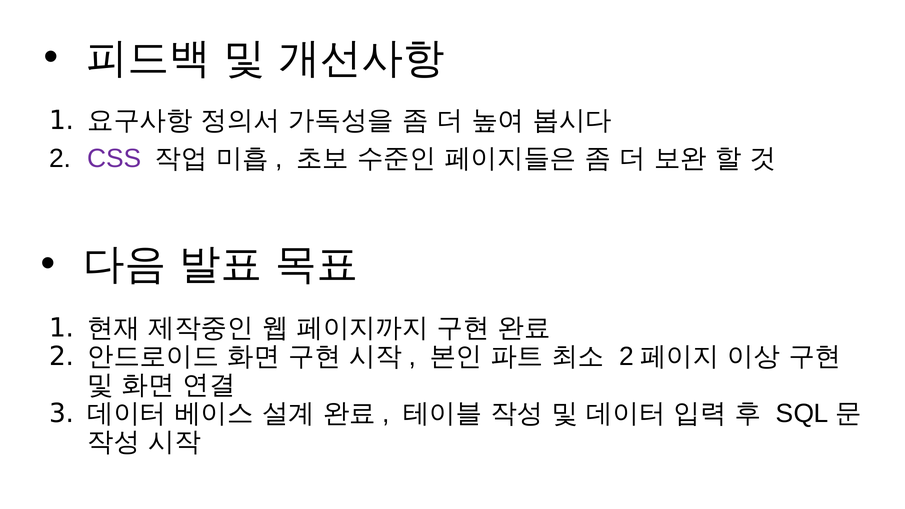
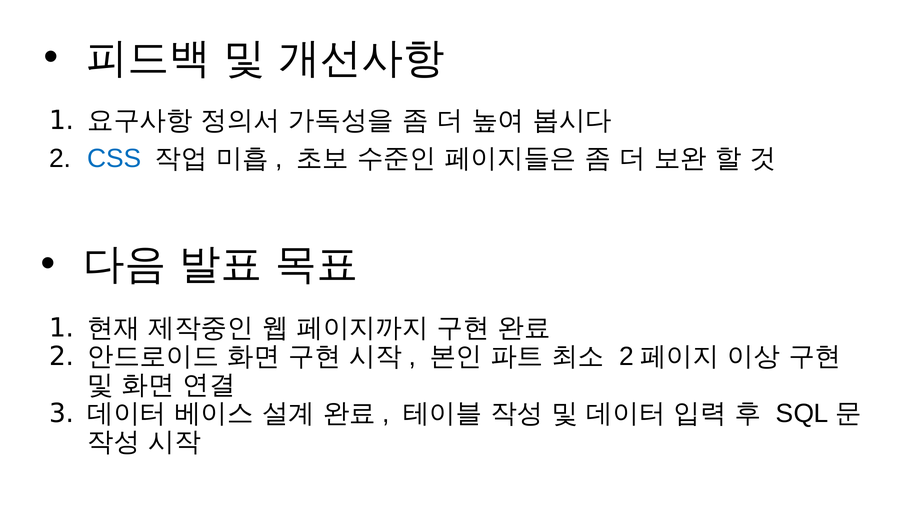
CSS colour: purple -> blue (114, 158)
